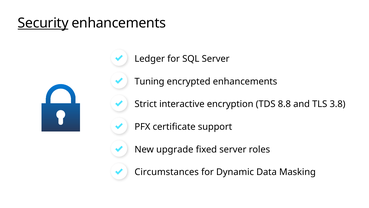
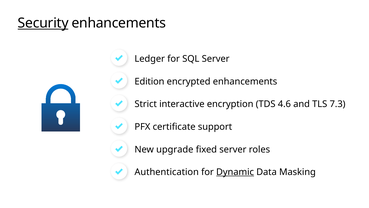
Tuning: Tuning -> Edition (149, 81)
8.8: 8.8 -> 4.6 (284, 104)
3.8: 3.8 -> 7.3 (338, 104)
Circumstances: Circumstances -> Authentication (167, 172)
Dynamic underline: none -> present (235, 172)
